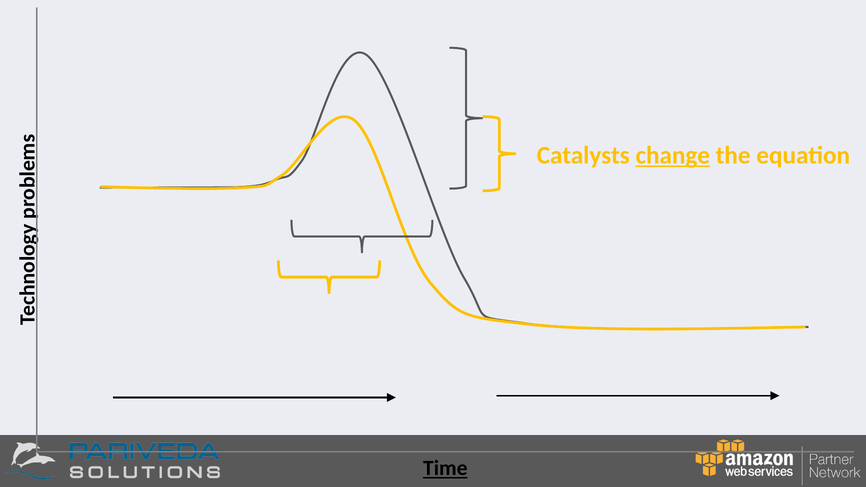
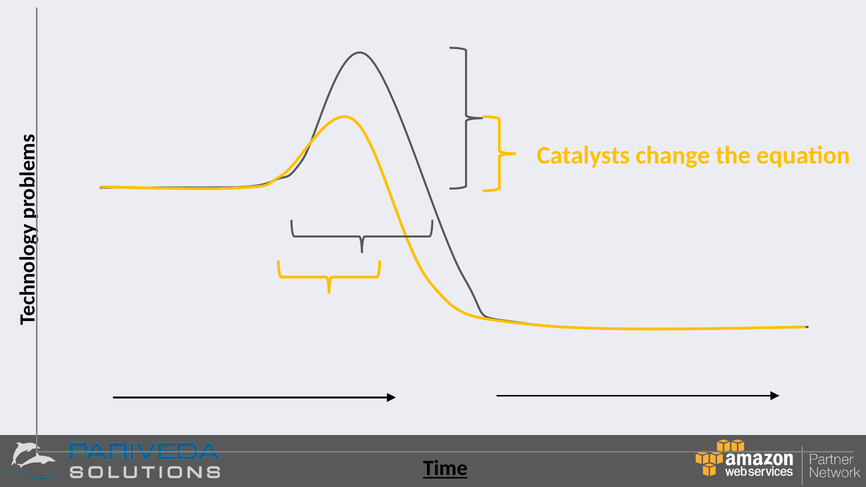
change underline: present -> none (673, 155)
